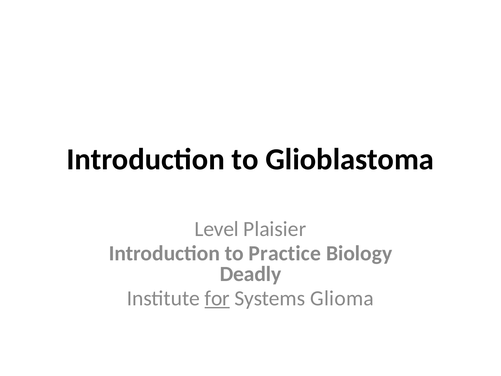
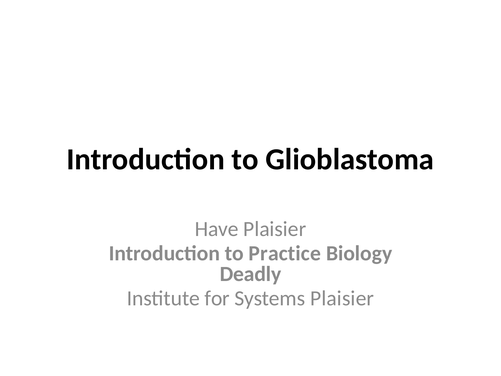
Level: Level -> Have (217, 229)
for underline: present -> none (217, 298)
Systems Glioma: Glioma -> Plaisier (342, 298)
